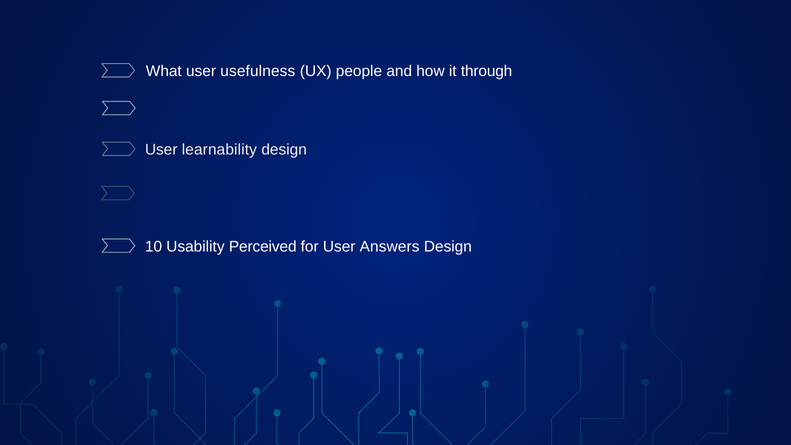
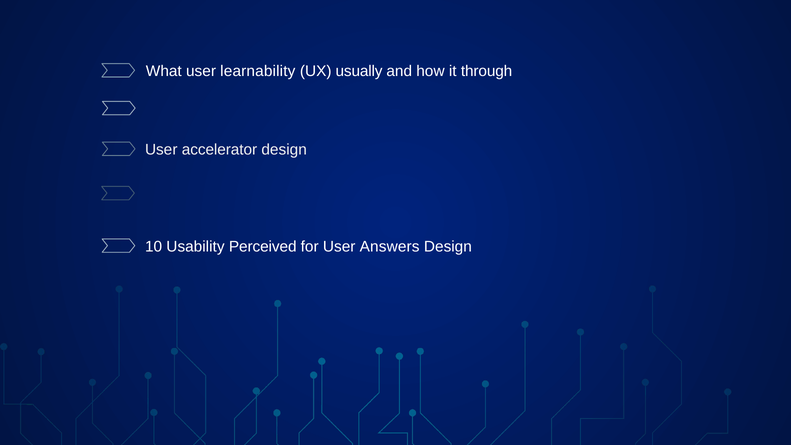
usefulness: usefulness -> learnability (258, 71)
people: people -> usually (359, 71)
learnability: learnability -> accelerator (219, 150)
